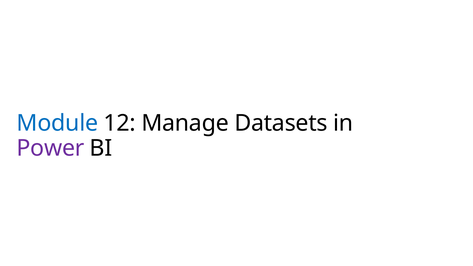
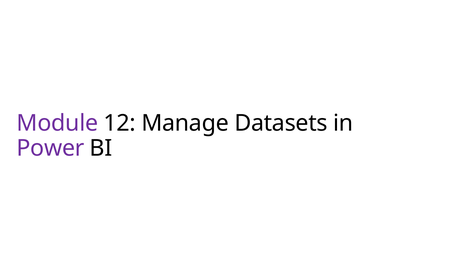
Module colour: blue -> purple (57, 123)
